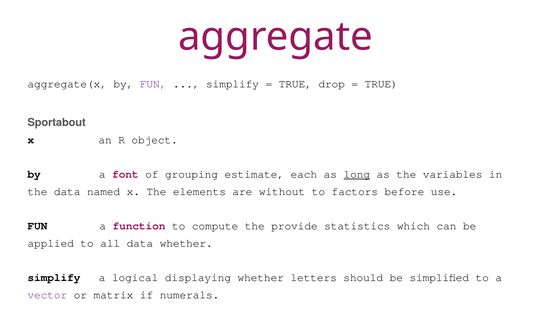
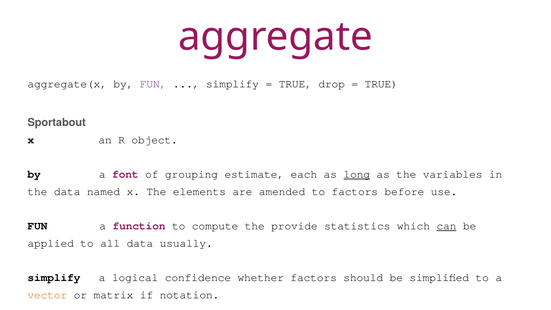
are without: without -> amended (282, 191)
can underline: none -> present (447, 226)
data whether: whether -> usually (186, 243)
displaying: displaying -> confidence (198, 278)
whether letters: letters -> factors (314, 278)
vector colour: purple -> orange (47, 295)
numerals: numerals -> notation (190, 295)
